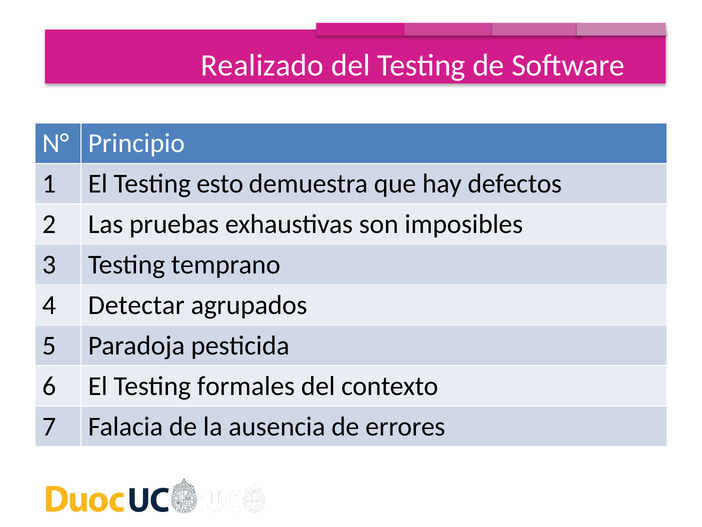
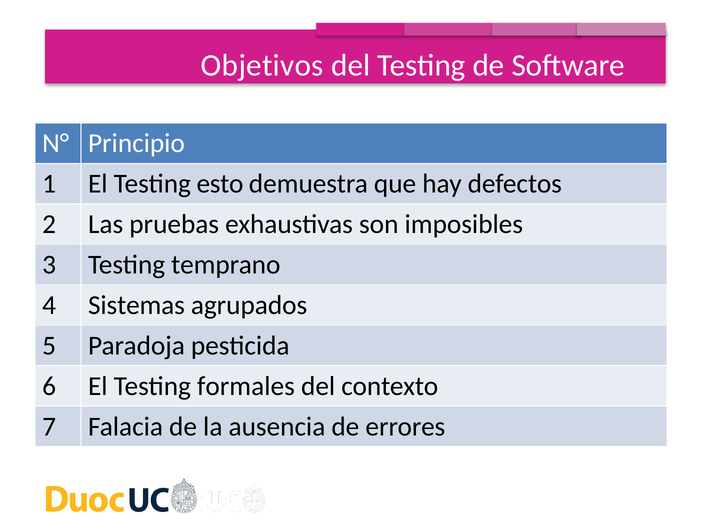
Realizado: Realizado -> Objetivos (262, 65)
Detectar: Detectar -> Sistemas (136, 305)
